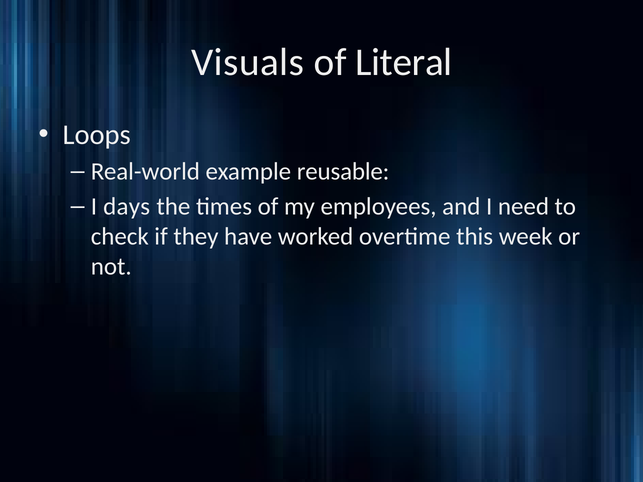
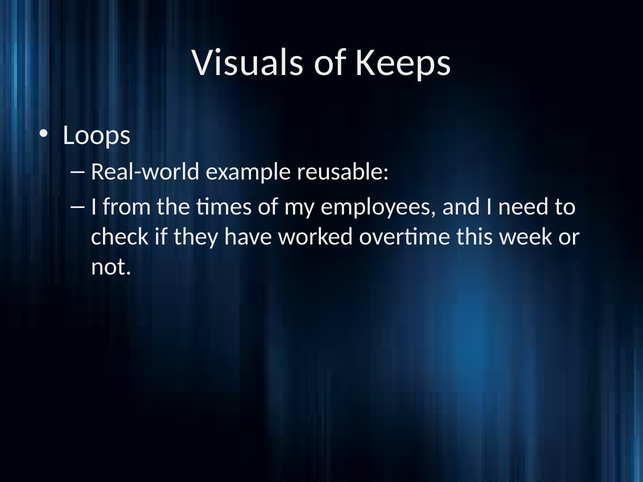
Literal: Literal -> Keeps (404, 62)
days: days -> from (127, 207)
